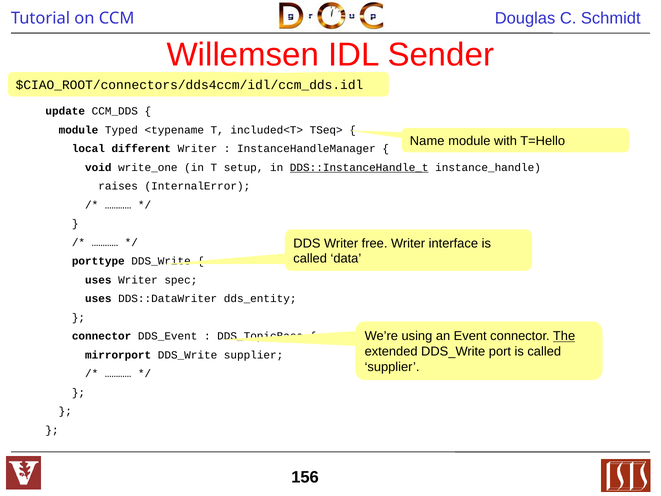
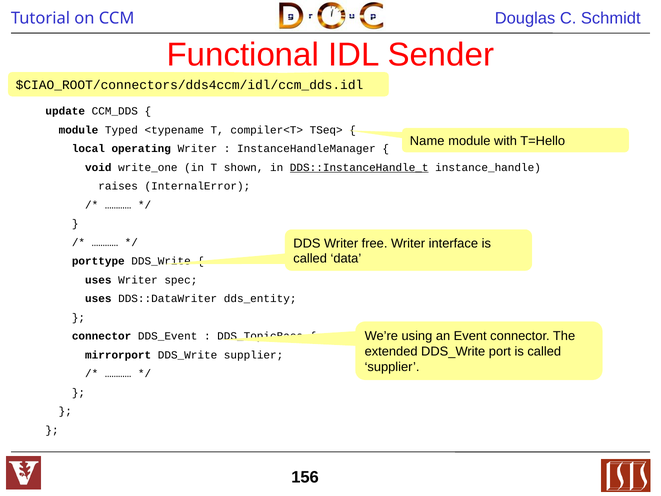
Willemsen: Willemsen -> Functional (243, 55)
included<T>: included<T> -> compiler<T> (267, 130)
different: different -> operating (141, 149)
setup: setup -> shown (244, 167)
The underline: present -> none (564, 336)
